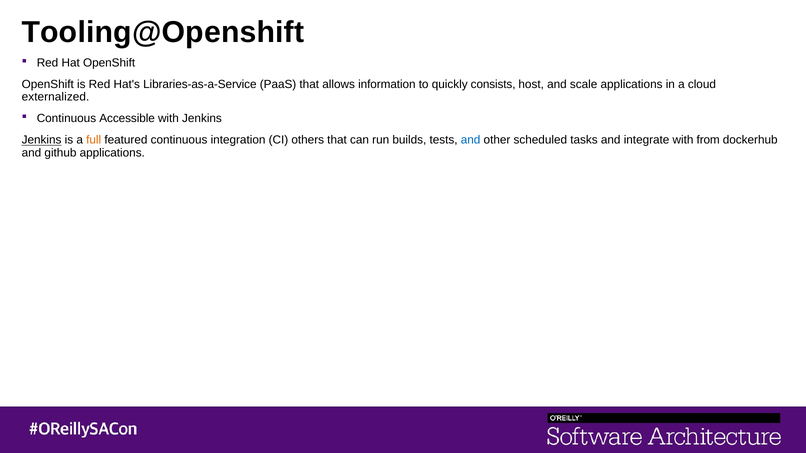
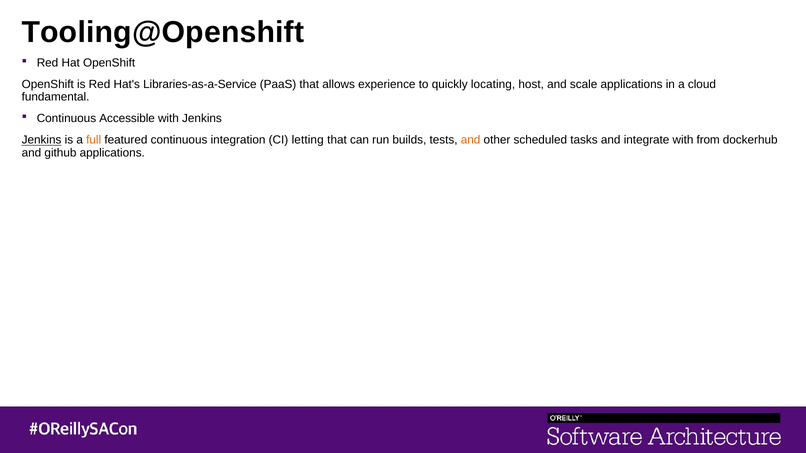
information: information -> experience (387, 84)
consists: consists -> locating (493, 84)
externalized: externalized -> fundamental (56, 97)
others: others -> letting (308, 140)
and colour: blue -> orange (471, 140)
